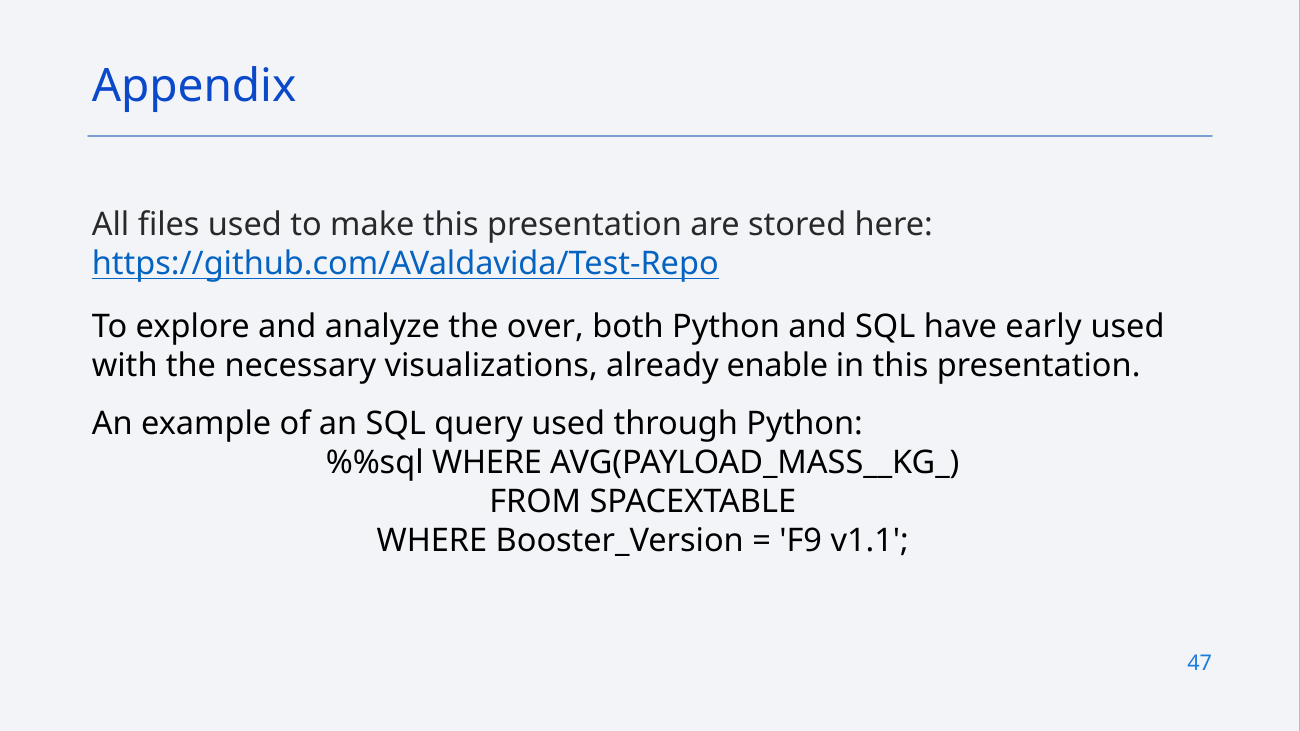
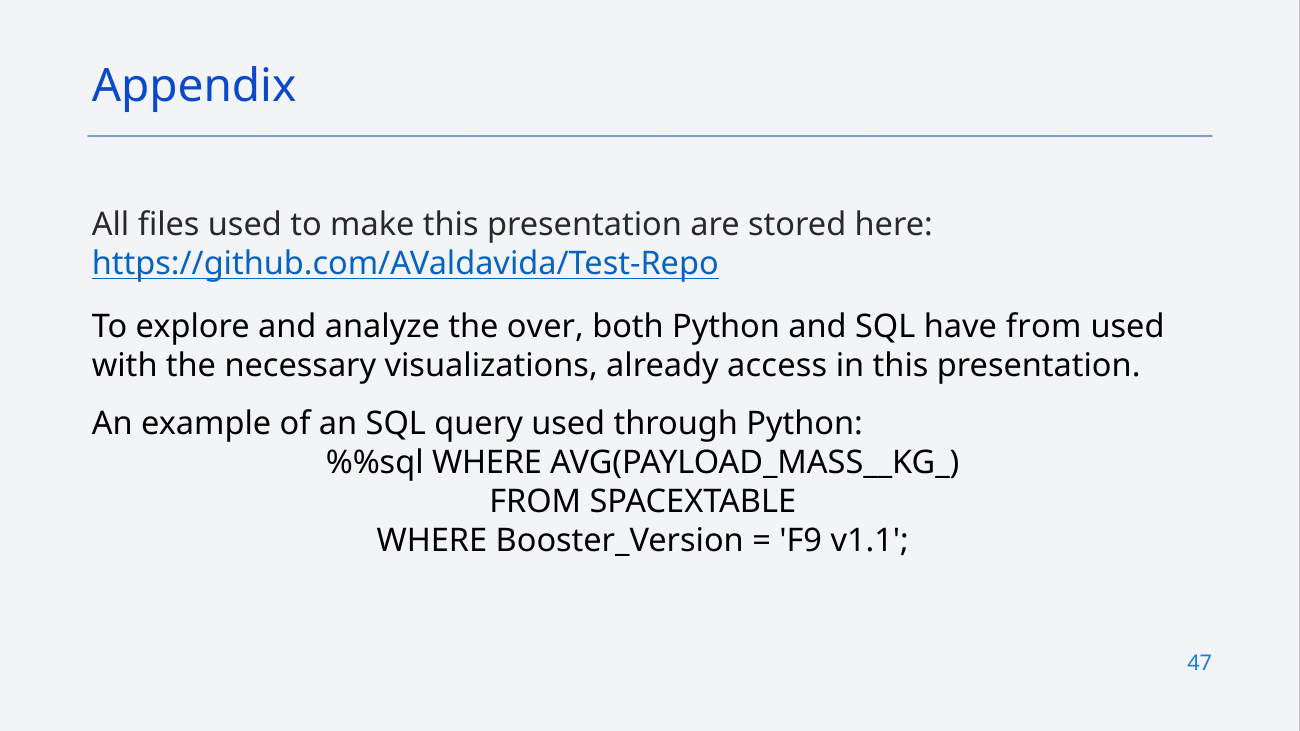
have early: early -> from (1044, 327)
enable: enable -> access (777, 366)
